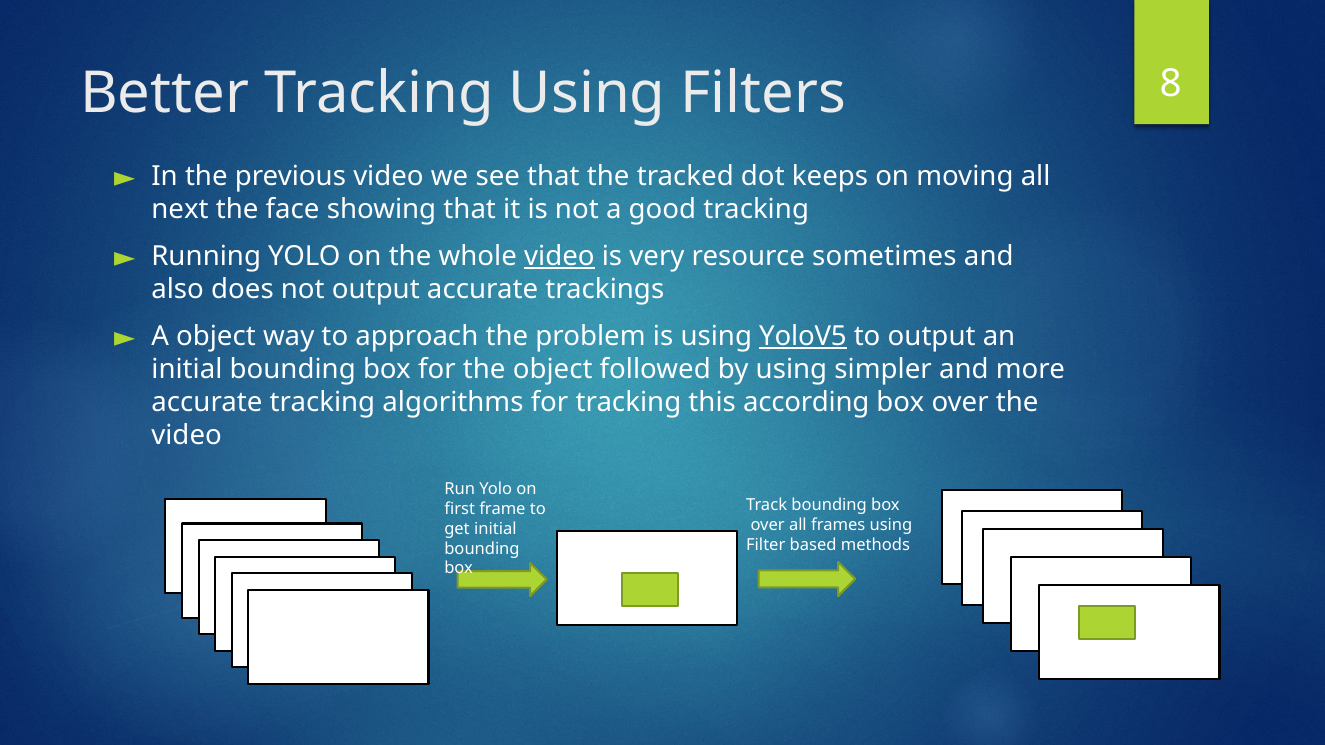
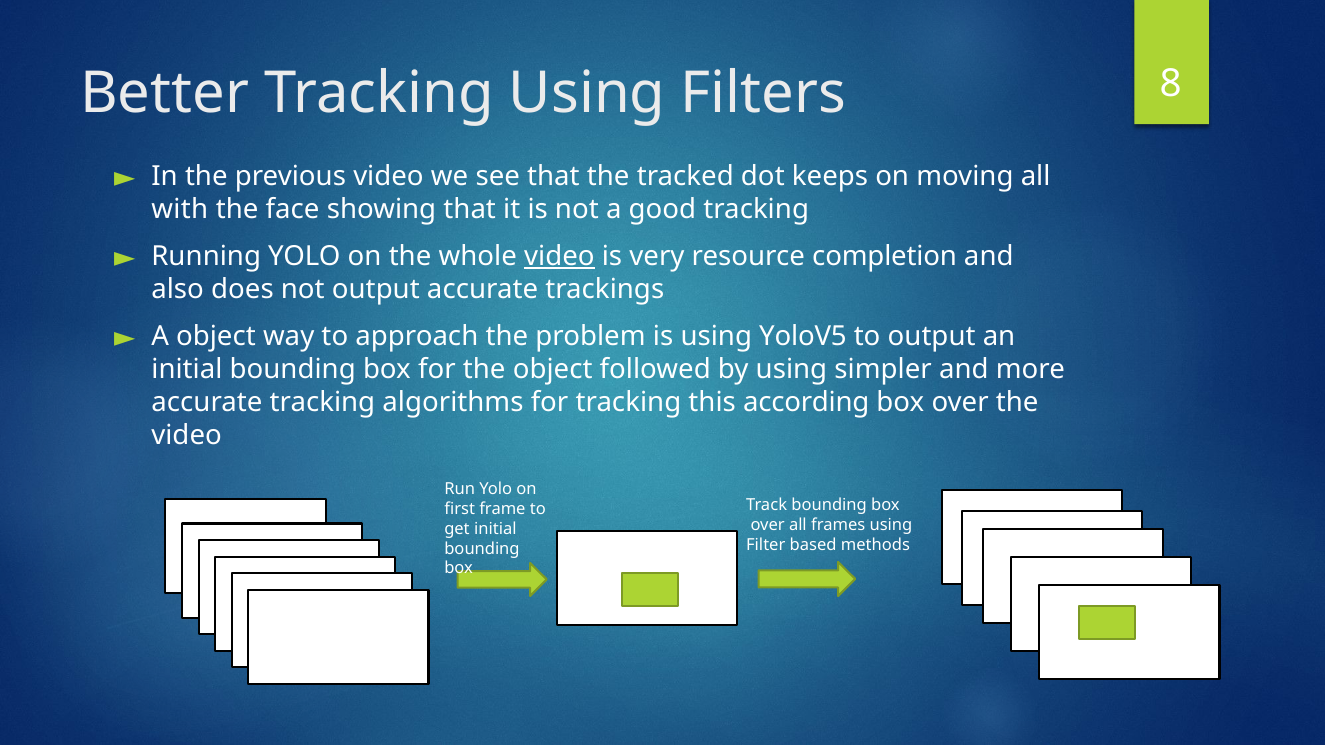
next: next -> with (180, 209)
sometimes: sometimes -> completion (885, 256)
YoloV5 underline: present -> none (803, 336)
